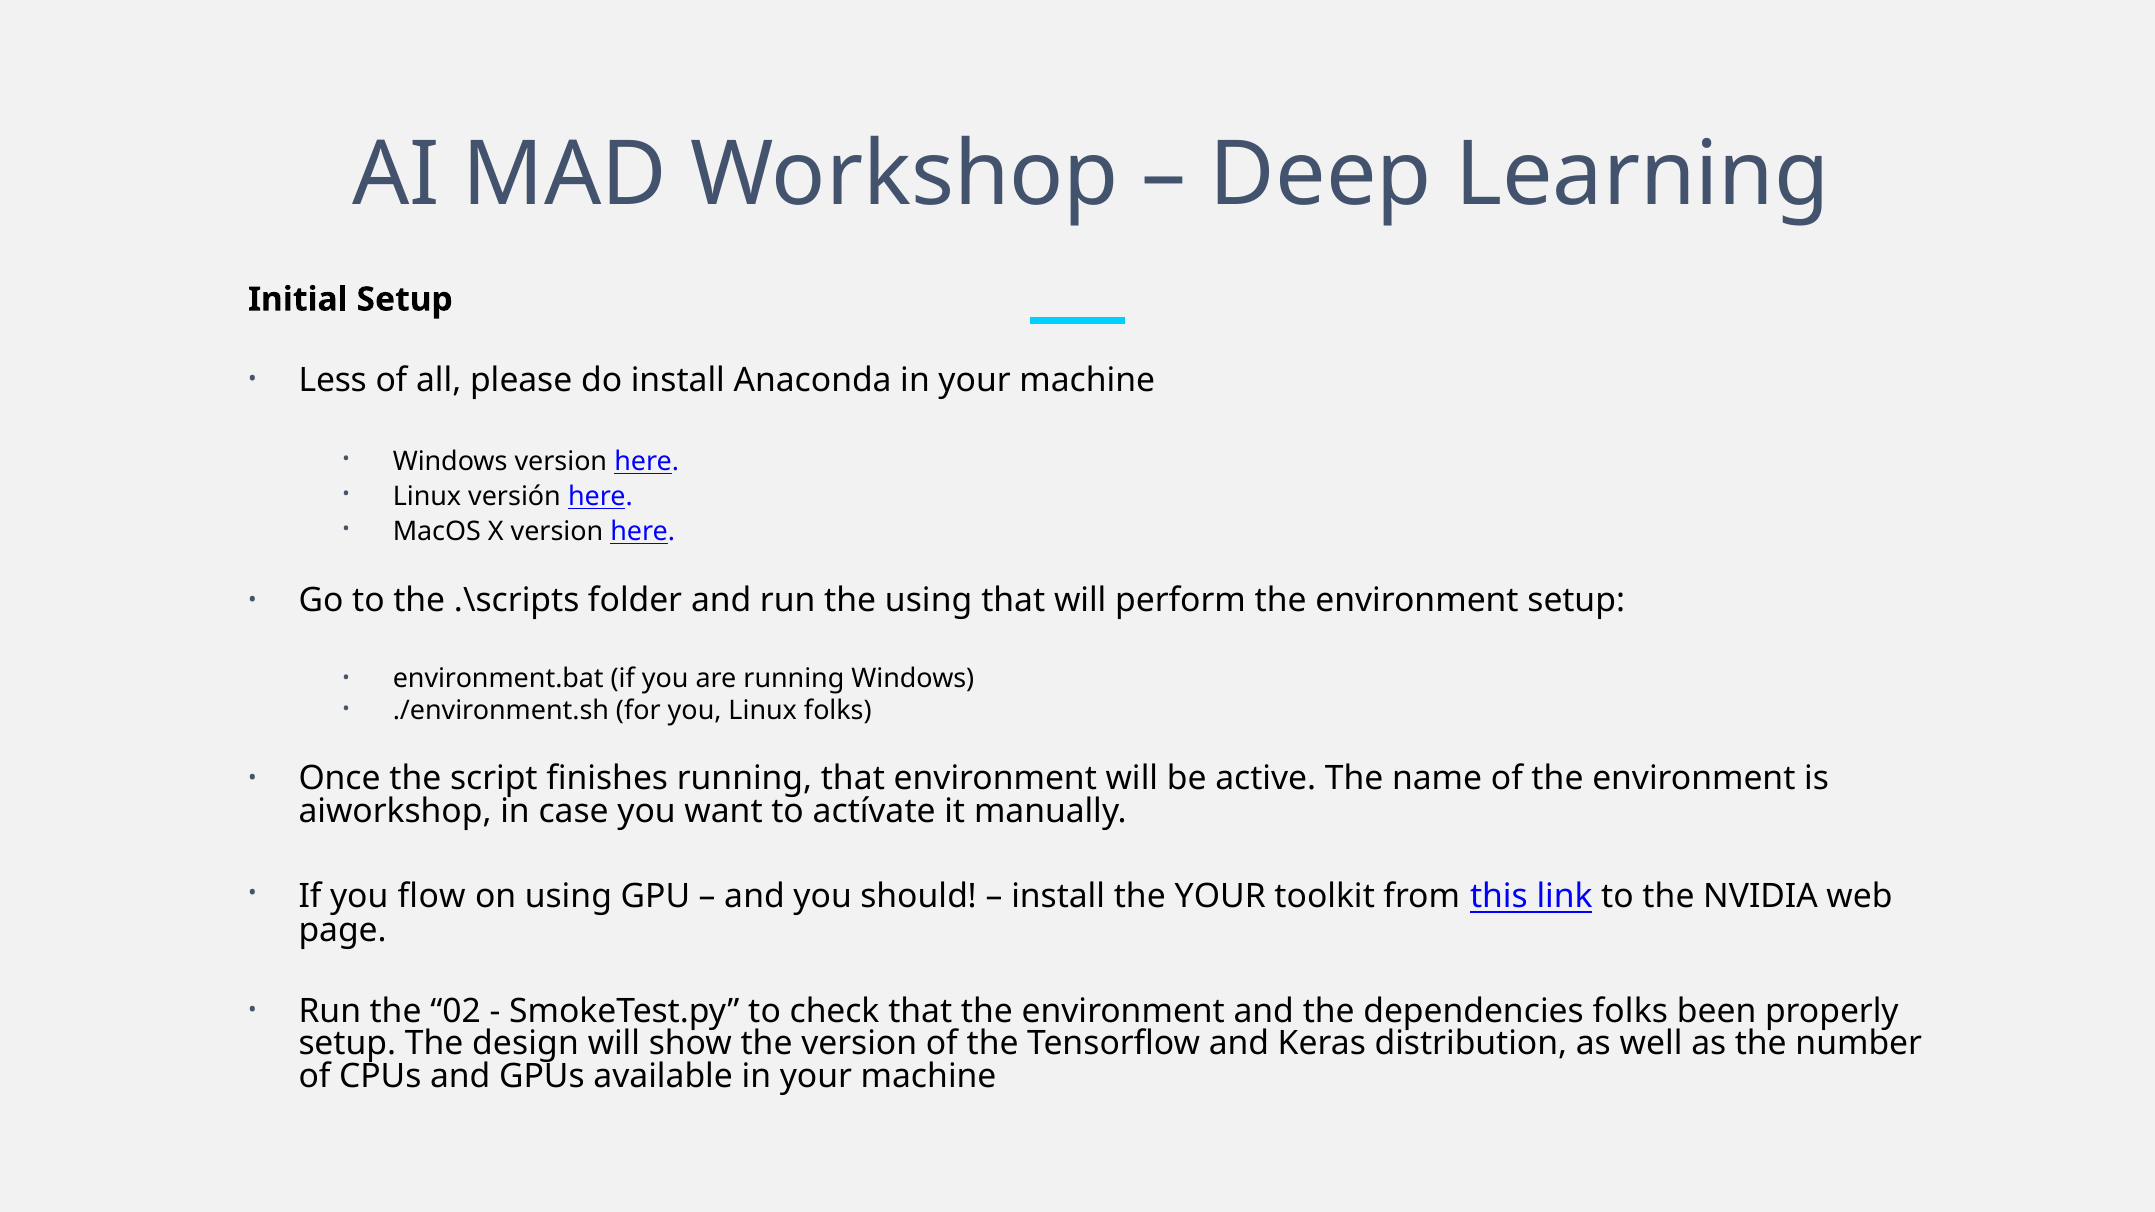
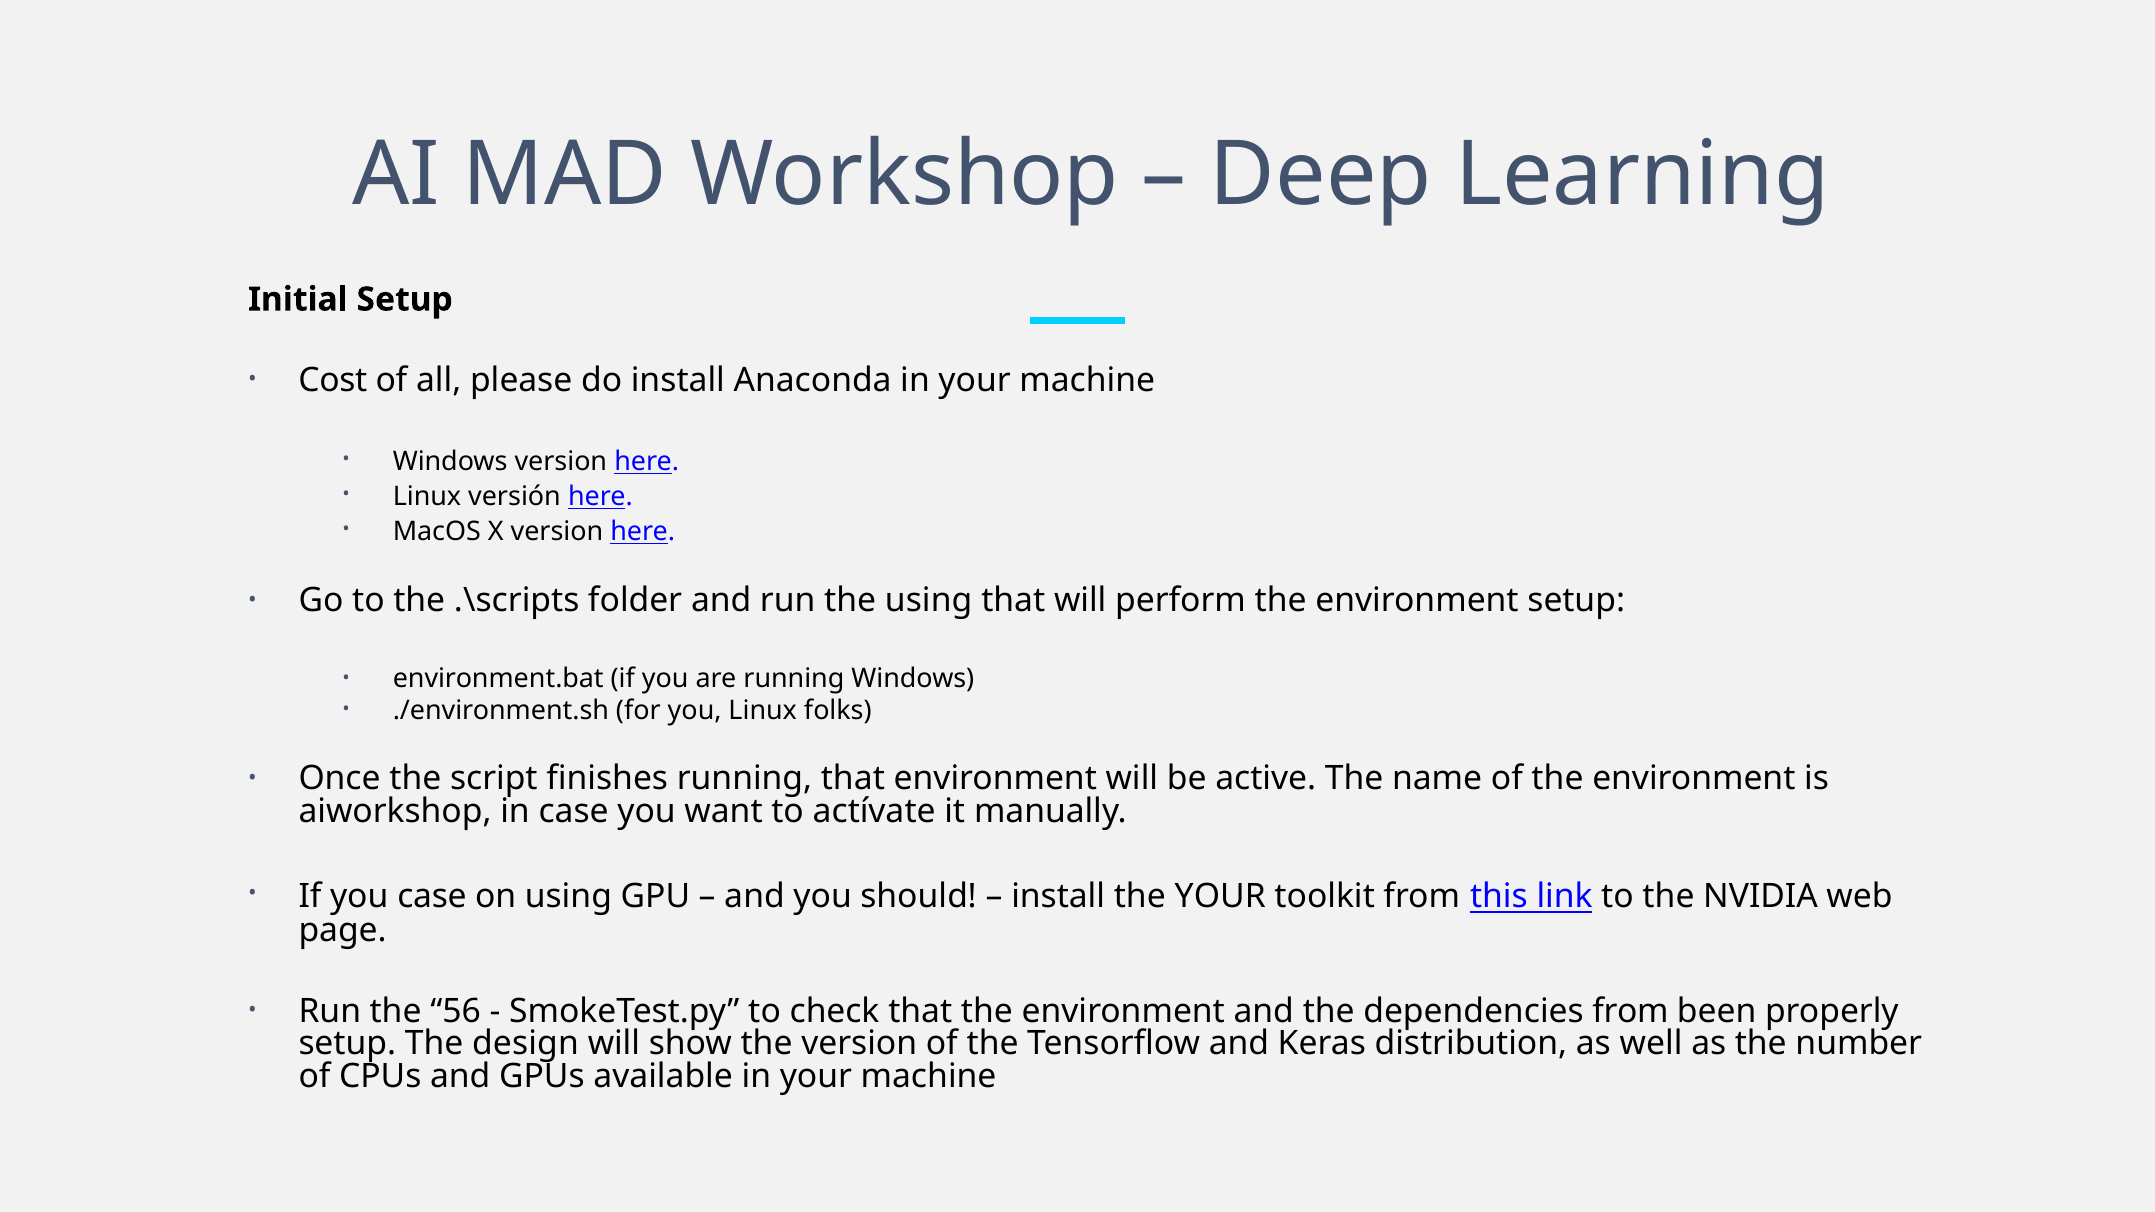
Less: Less -> Cost (333, 381)
you flow: flow -> case (432, 897)
02: 02 -> 56 (456, 1011)
dependencies folks: folks -> from (1631, 1011)
